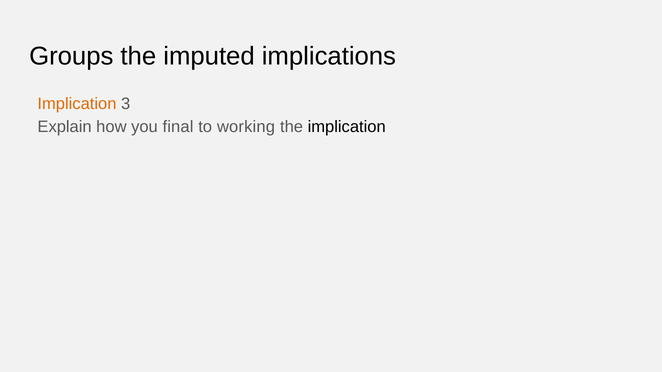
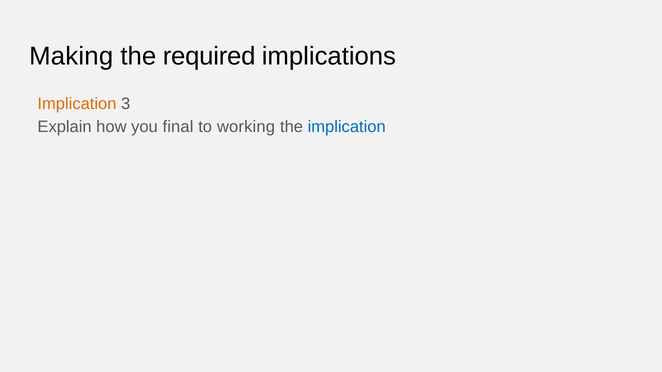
Groups: Groups -> Making (71, 56)
imputed: imputed -> required (209, 56)
implication colour: black -> blue (347, 127)
